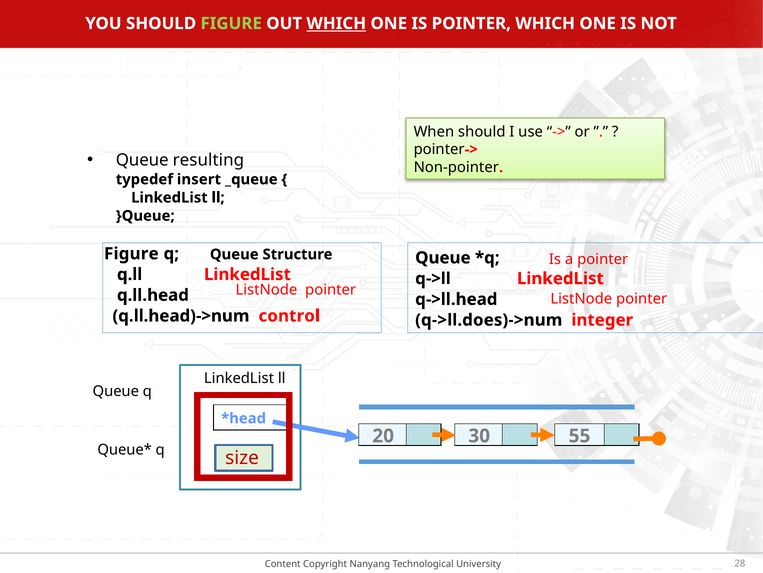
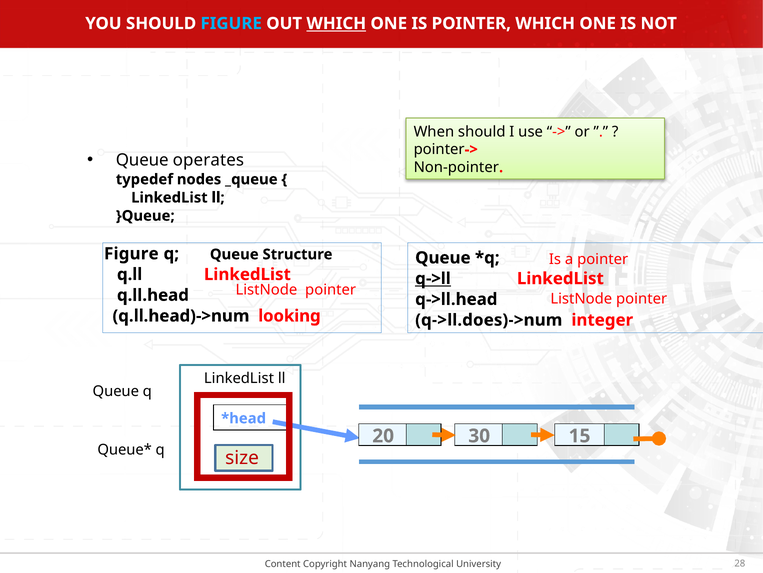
FIGURE colour: light green -> light blue (231, 23)
resulting: resulting -> operates (208, 160)
insert: insert -> nodes (199, 179)
q->ll underline: none -> present (433, 278)
control: control -> looking (289, 316)
55: 55 -> 15 (580, 435)
